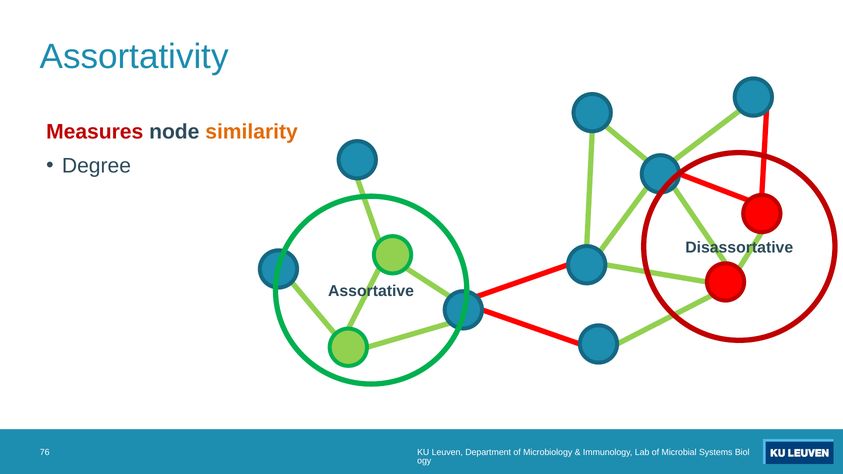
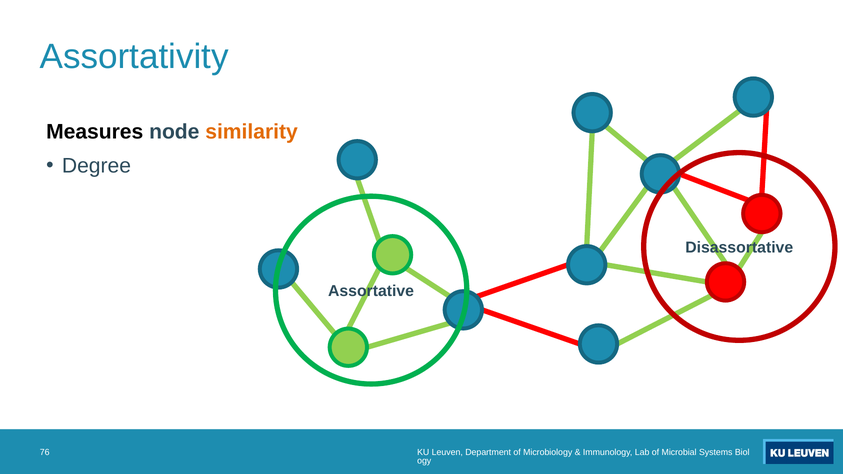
Measures colour: red -> black (95, 132)
